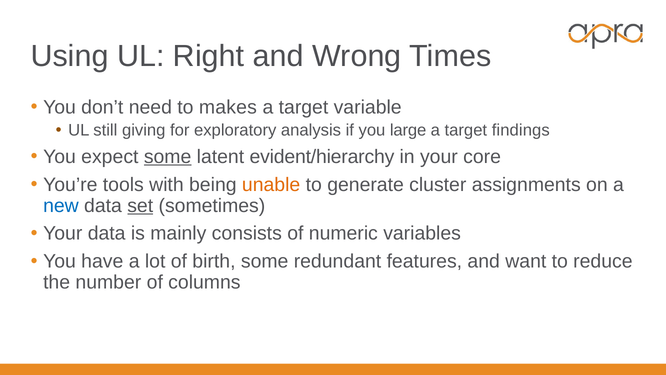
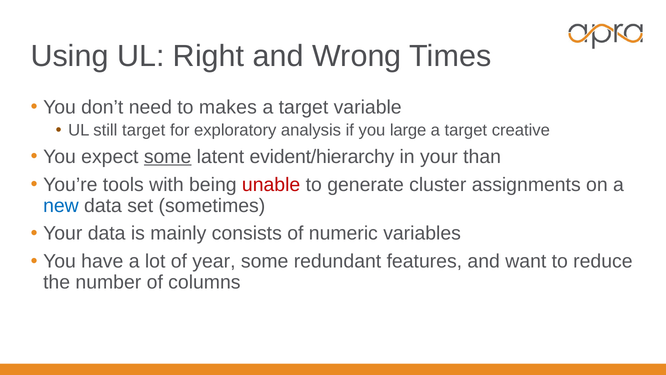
still giving: giving -> target (144, 130)
findings: findings -> creative (521, 130)
core: core -> than (482, 157)
unable colour: orange -> red (271, 184)
set underline: present -> none (140, 205)
birth: birth -> year (214, 261)
